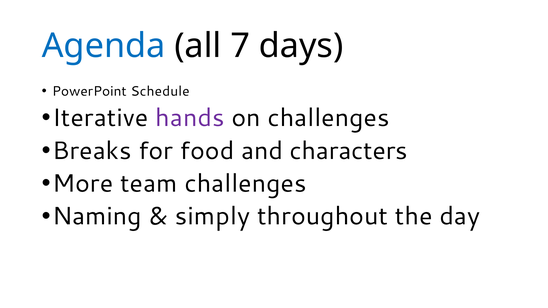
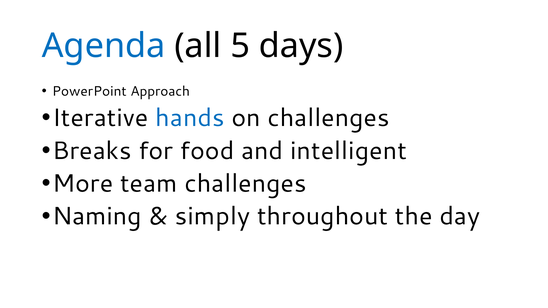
7: 7 -> 5 (240, 46)
Schedule: Schedule -> Approach (160, 91)
hands colour: purple -> blue (190, 118)
characters: characters -> intelligent (349, 151)
